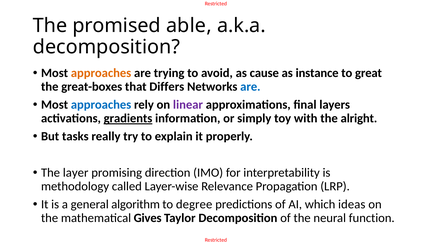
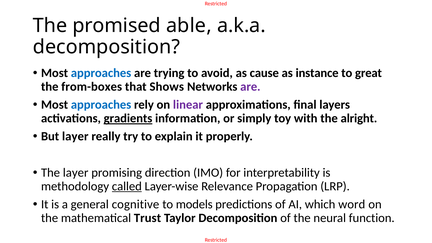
approaches colour: orange -> blue (101, 73)
great-boxes: great-boxes -> from-boxes (92, 87)
Differs: Differs -> Shows (167, 87)
are colour: blue -> purple (250, 87)
But tasks: tasks -> layer (75, 136)
called underline: none -> present (127, 186)
algorithm: algorithm -> cognitive (136, 204)
degree: degree -> models (194, 204)
ideas: ideas -> word (352, 204)
Gives: Gives -> Trust (148, 218)
